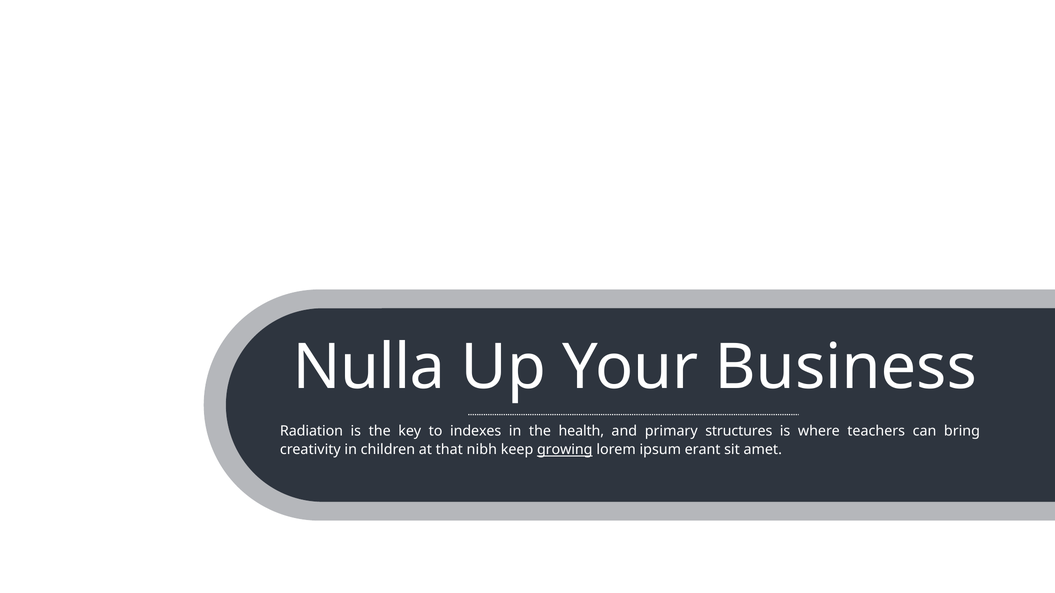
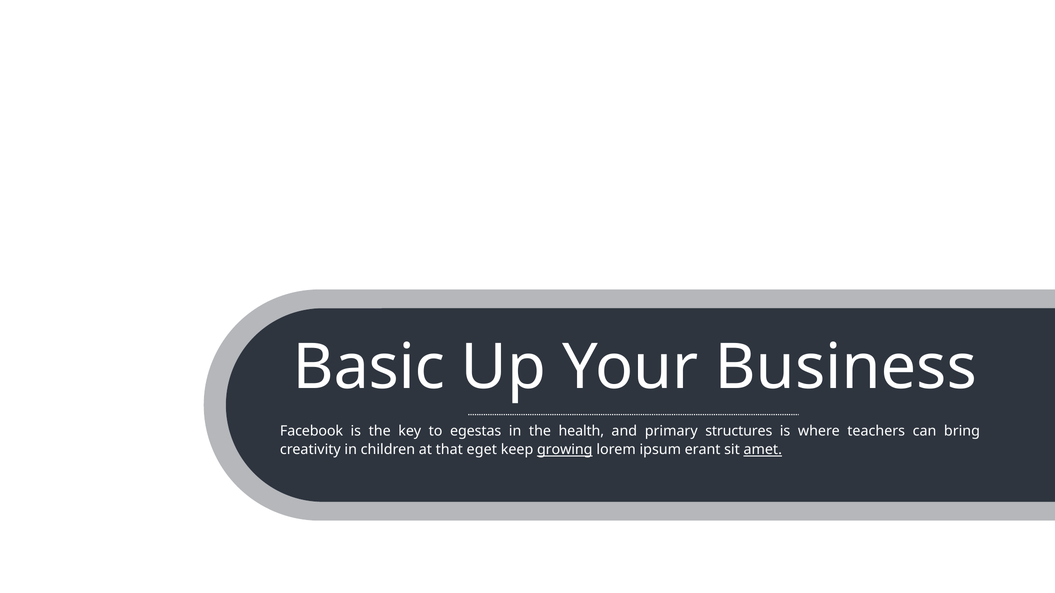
Nulla: Nulla -> Basic (369, 368)
Radiation: Radiation -> Facebook (312, 431)
indexes: indexes -> egestas (476, 431)
nibh: nibh -> eget (482, 450)
amet underline: none -> present (763, 450)
